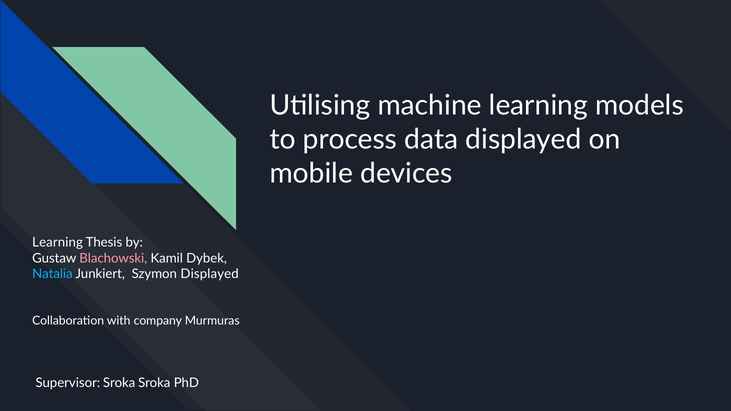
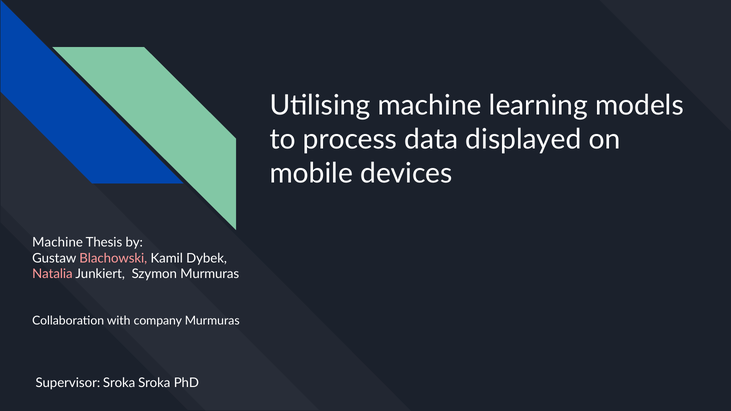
Learning: Learning -> Machine (58, 243)
Natalia colour: light blue -> pink (52, 274)
Szymon Displayed: Displayed -> Murmuras (210, 274)
